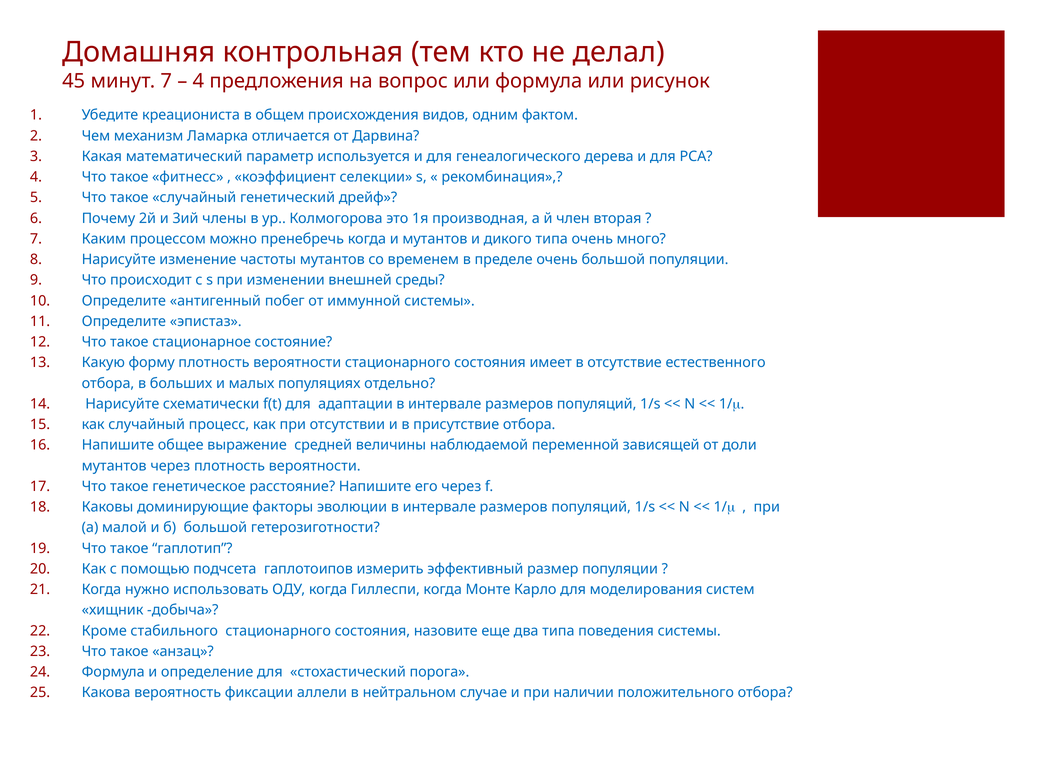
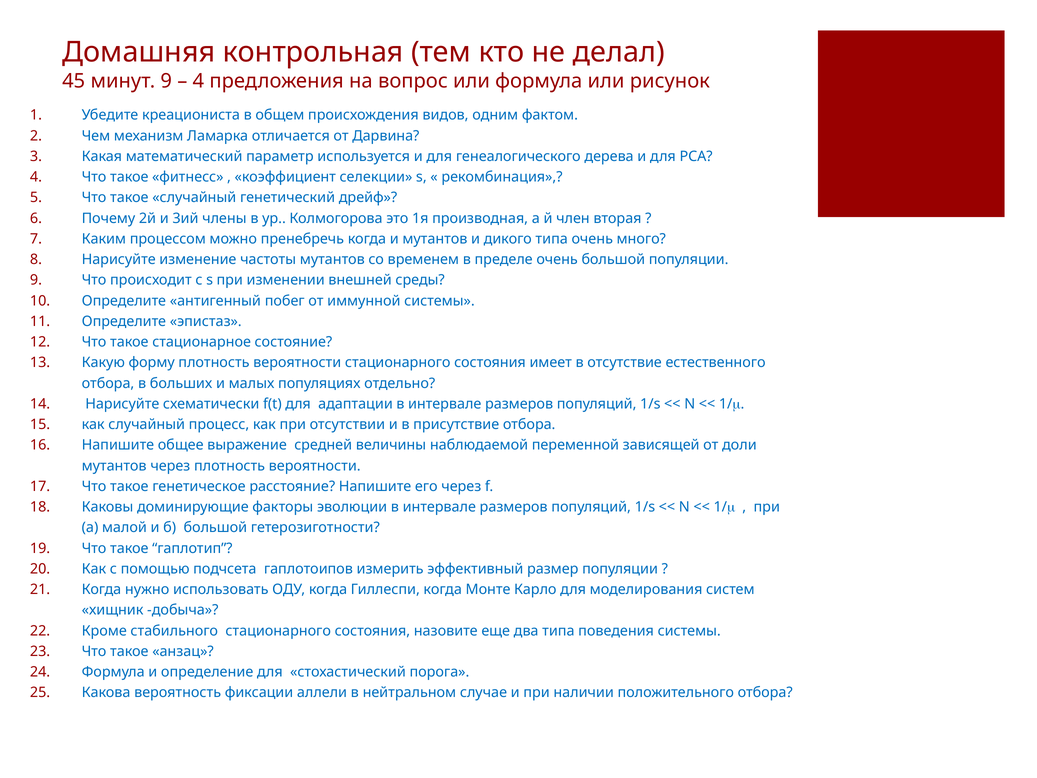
минут 7: 7 -> 9 (166, 81)
